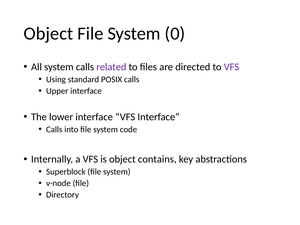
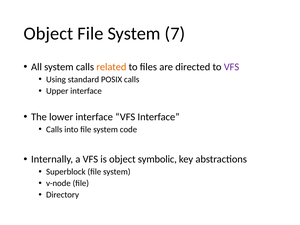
0: 0 -> 7 (175, 34)
related colour: purple -> orange (111, 67)
contains: contains -> symbolic (157, 159)
